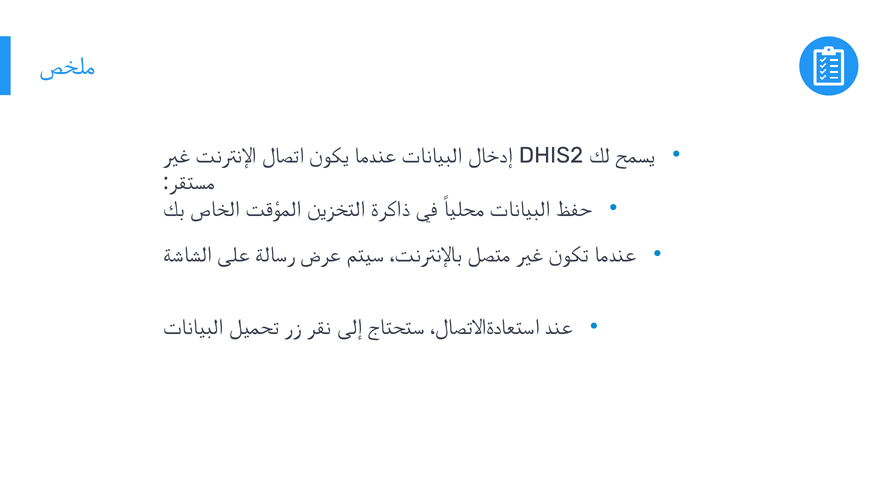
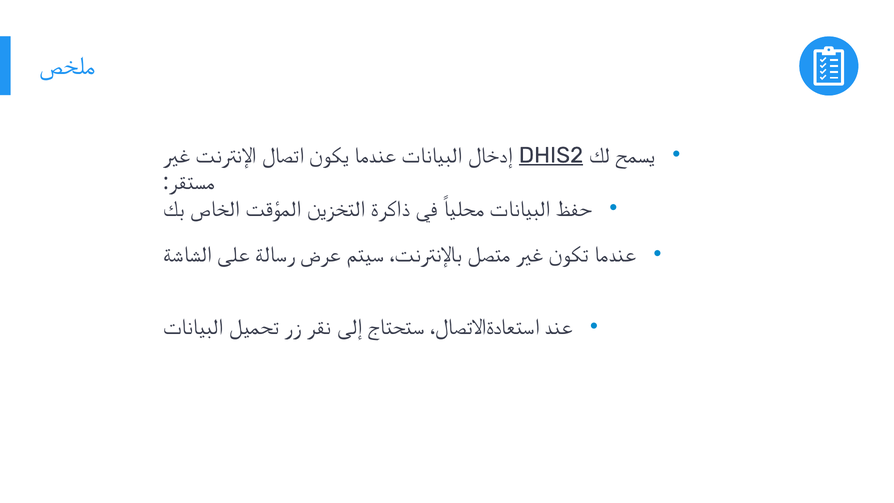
DHIS2 underline: none -> present (551, 155)
